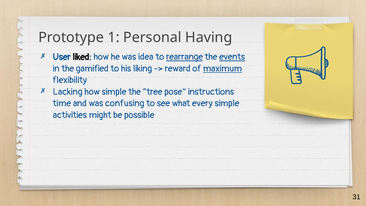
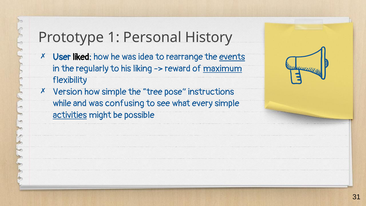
Having: Having -> History (209, 37)
rearrange underline: present -> none (185, 57)
gamified: gamified -> regularly (92, 69)
Lacking: Lacking -> Version (68, 92)
time: time -> while (62, 103)
activities underline: none -> present (70, 115)
